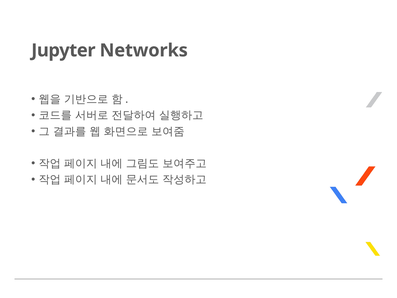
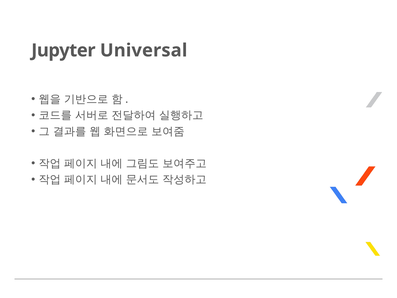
Networks: Networks -> Universal (144, 50)
